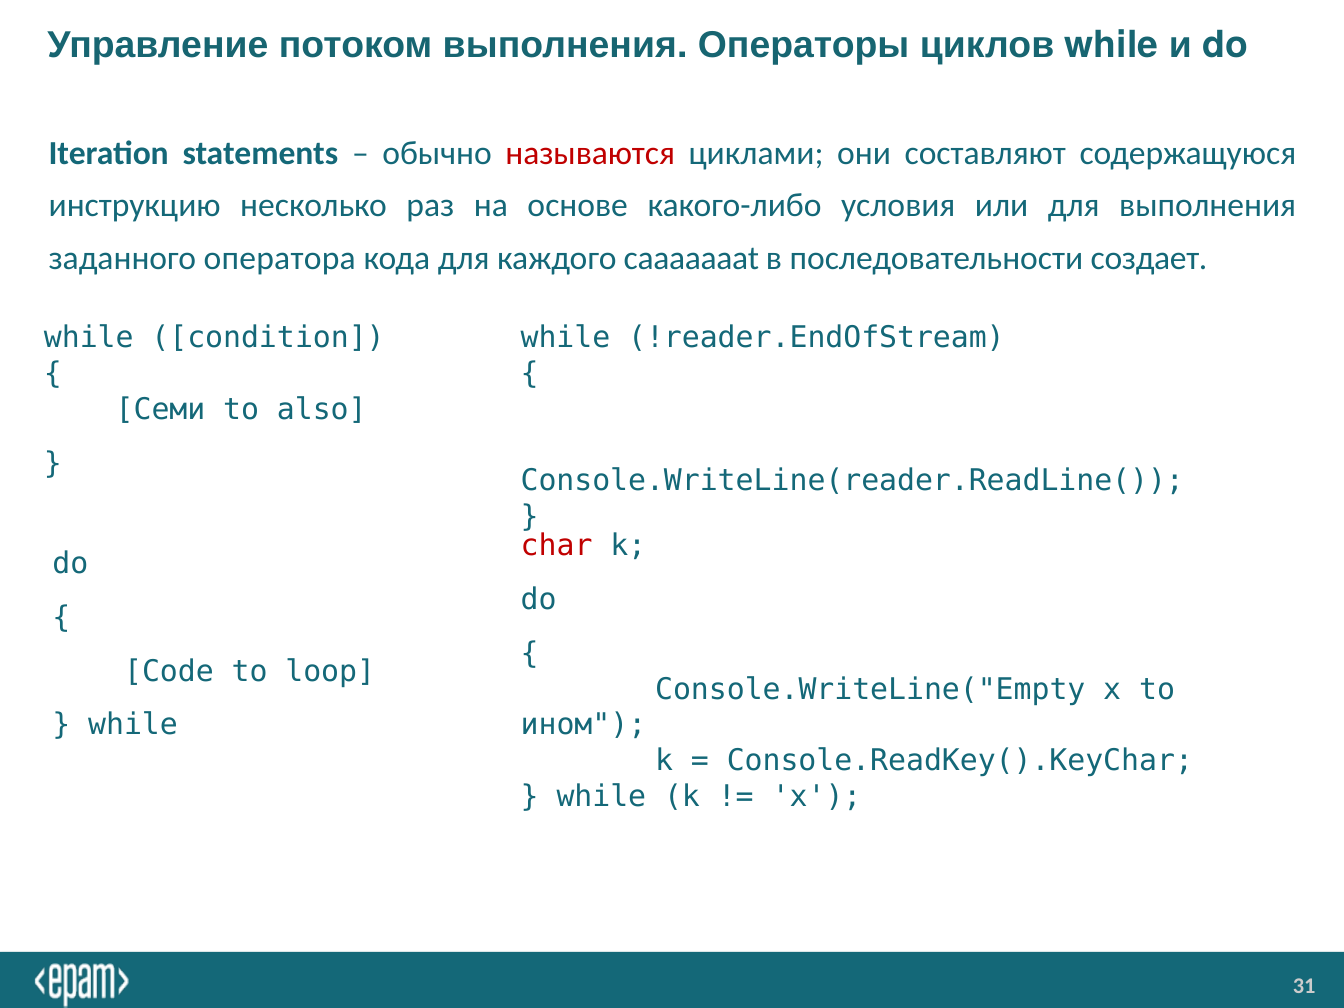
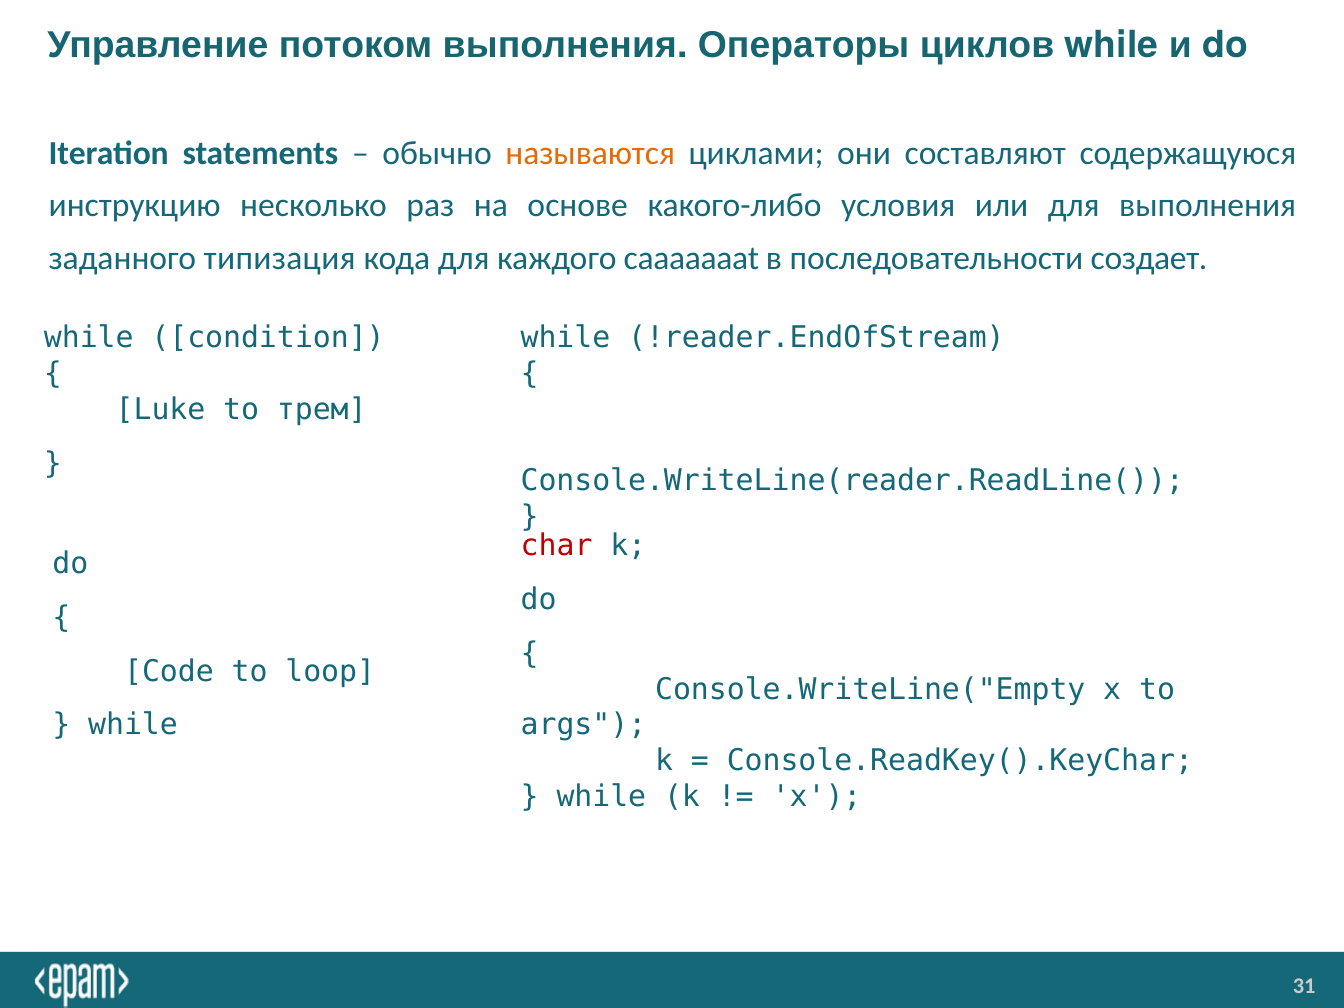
называются colour: red -> orange (590, 153)
оператора: оператора -> типизация (280, 258)
Семи: Семи -> Luke (161, 409)
also: also -> трем (322, 409)
ином: ином -> args (583, 725)
